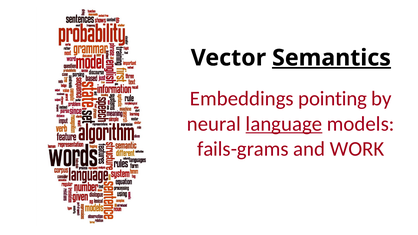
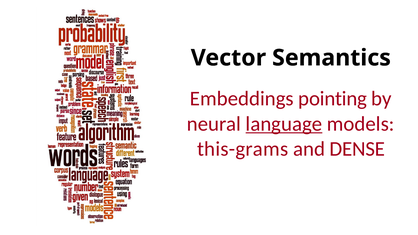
Semantics underline: present -> none (331, 58)
fails-grams: fails-grams -> this-grams (243, 149)
WORK: WORK -> DENSE (357, 149)
